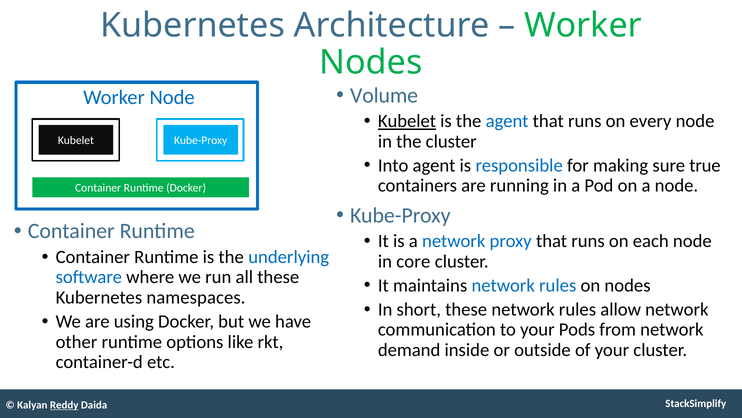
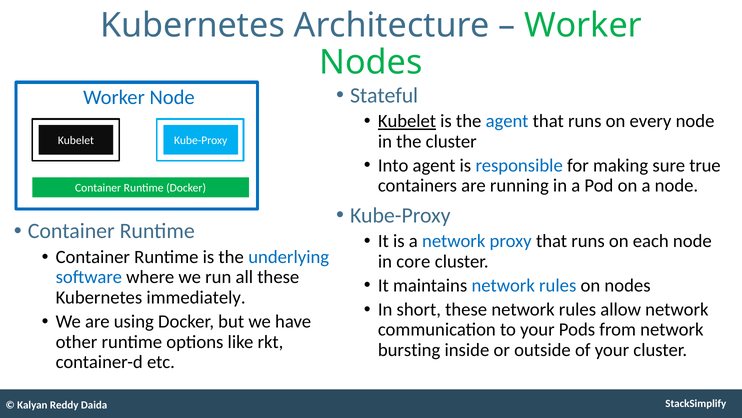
Volume: Volume -> Stateful (384, 95)
namespaces: namespaces -> immediately (196, 297)
demand: demand -> bursting (409, 349)
Reddy underline: present -> none (64, 404)
